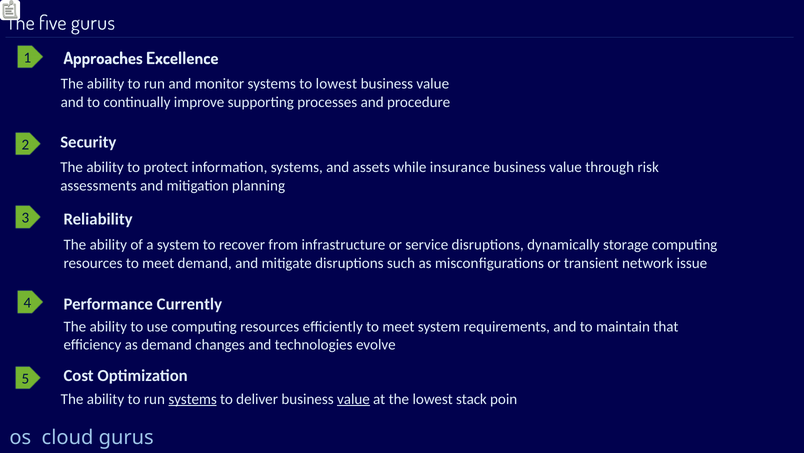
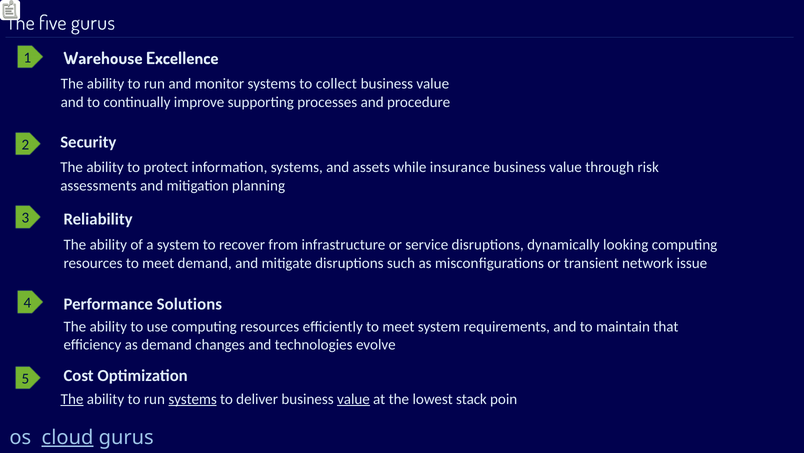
Approaches: Approaches -> Warehouse (103, 58)
to lowest: lowest -> collect (336, 84)
storage: storage -> looking (626, 245)
Currently: Currently -> Solutions (189, 304)
The underline: none -> present (72, 398)
cloud underline: none -> present (68, 437)
